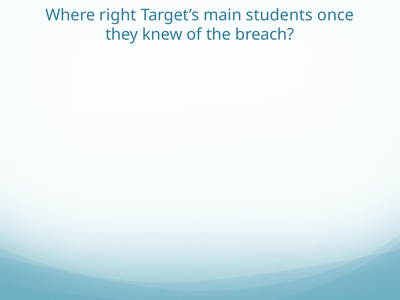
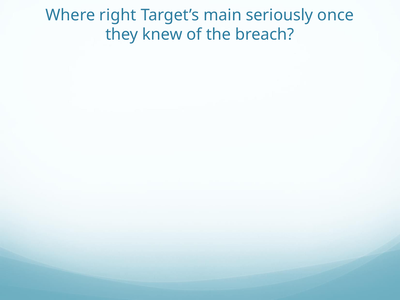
students: students -> seriously (279, 15)
